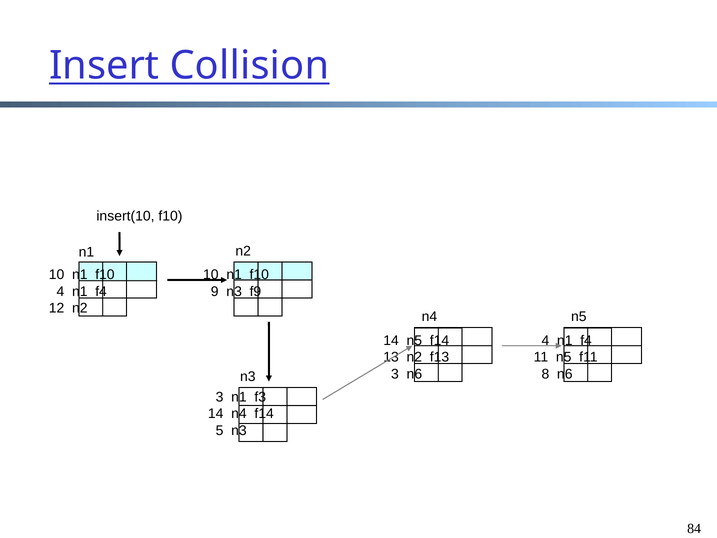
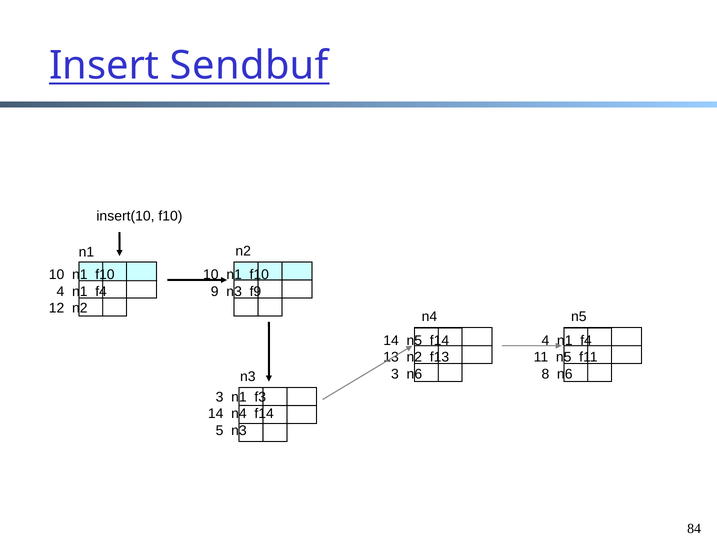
Collision: Collision -> Sendbuf (249, 65)
